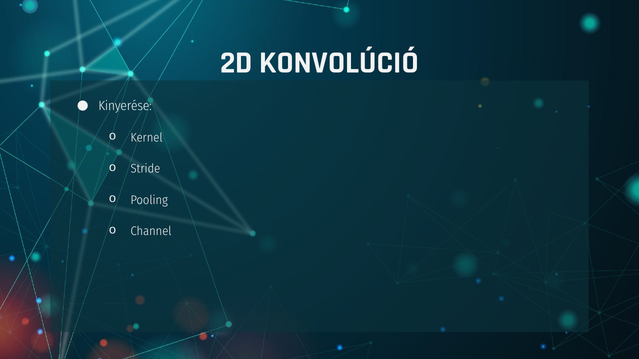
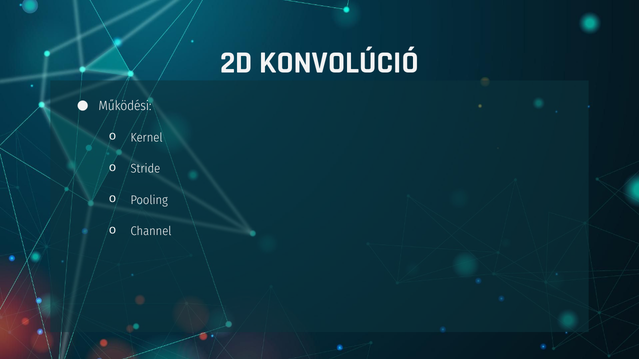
Kinyerése: Kinyerése -> Működési (125, 106)
